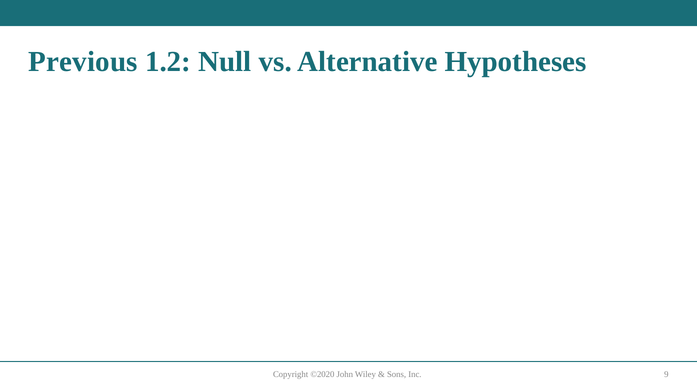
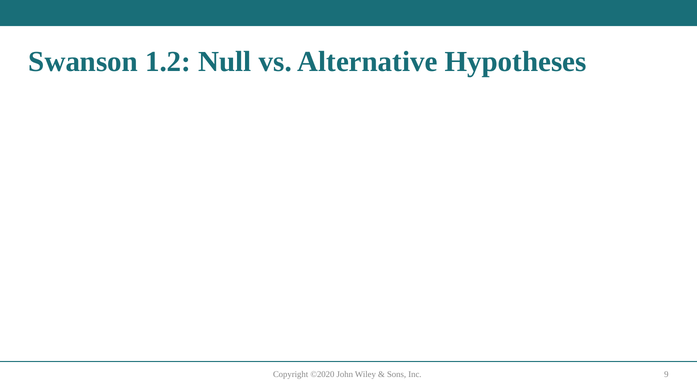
Previous: Previous -> Swanson (83, 62)
